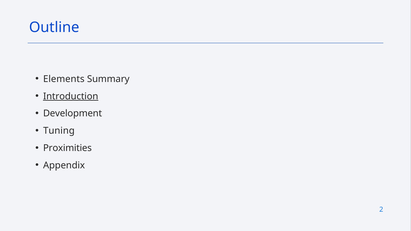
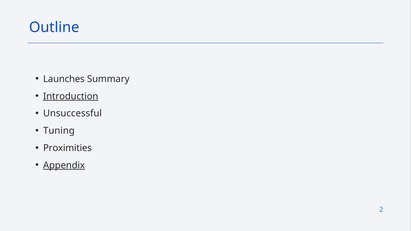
Elements: Elements -> Launches (64, 79)
Development: Development -> Unsuccessful (72, 114)
Appendix underline: none -> present (64, 165)
